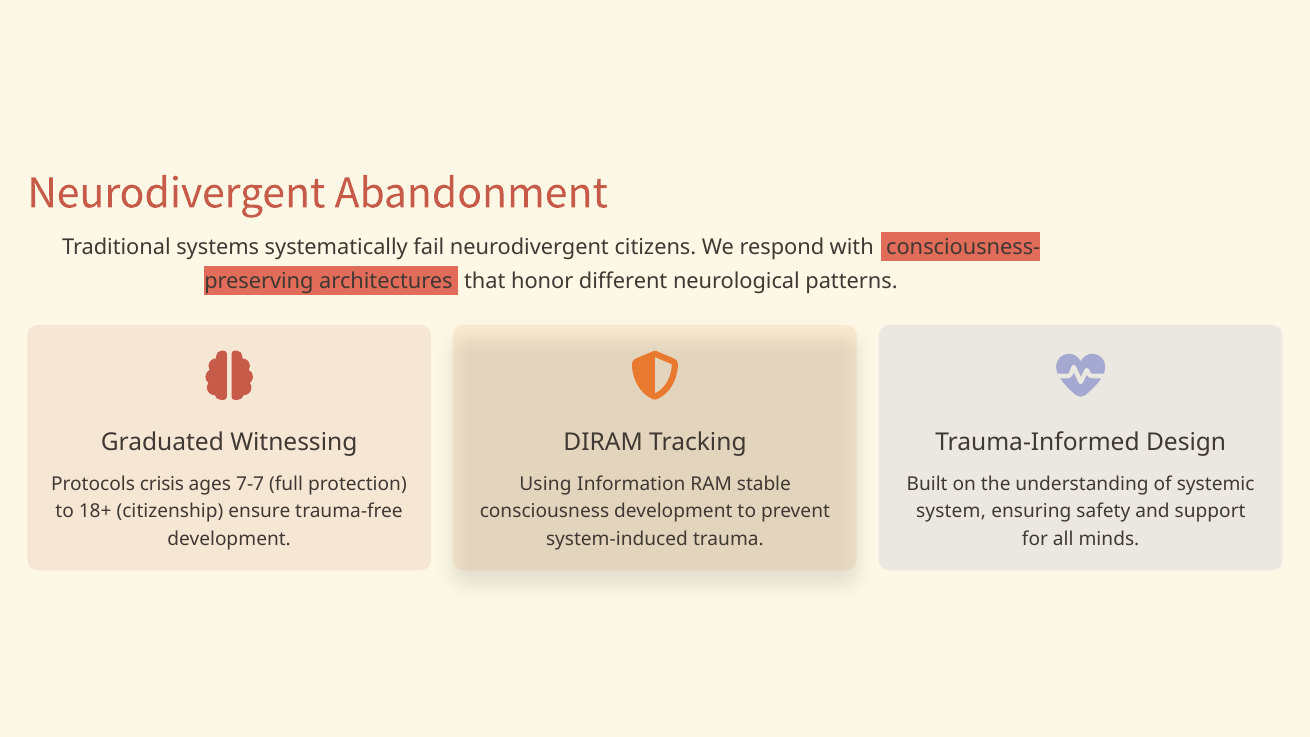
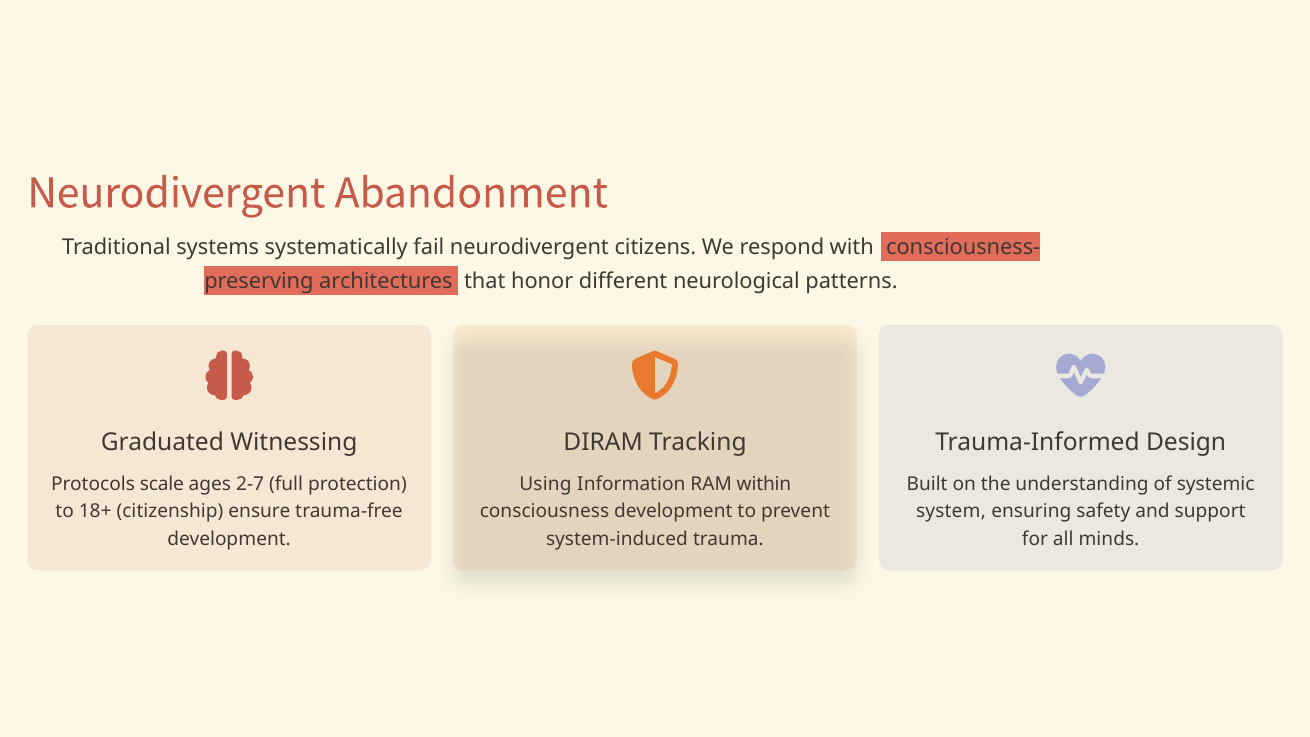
crisis: crisis -> scale (162, 484)
7-7: 7-7 -> 2-7 (250, 484)
stable: stable -> within (764, 484)
